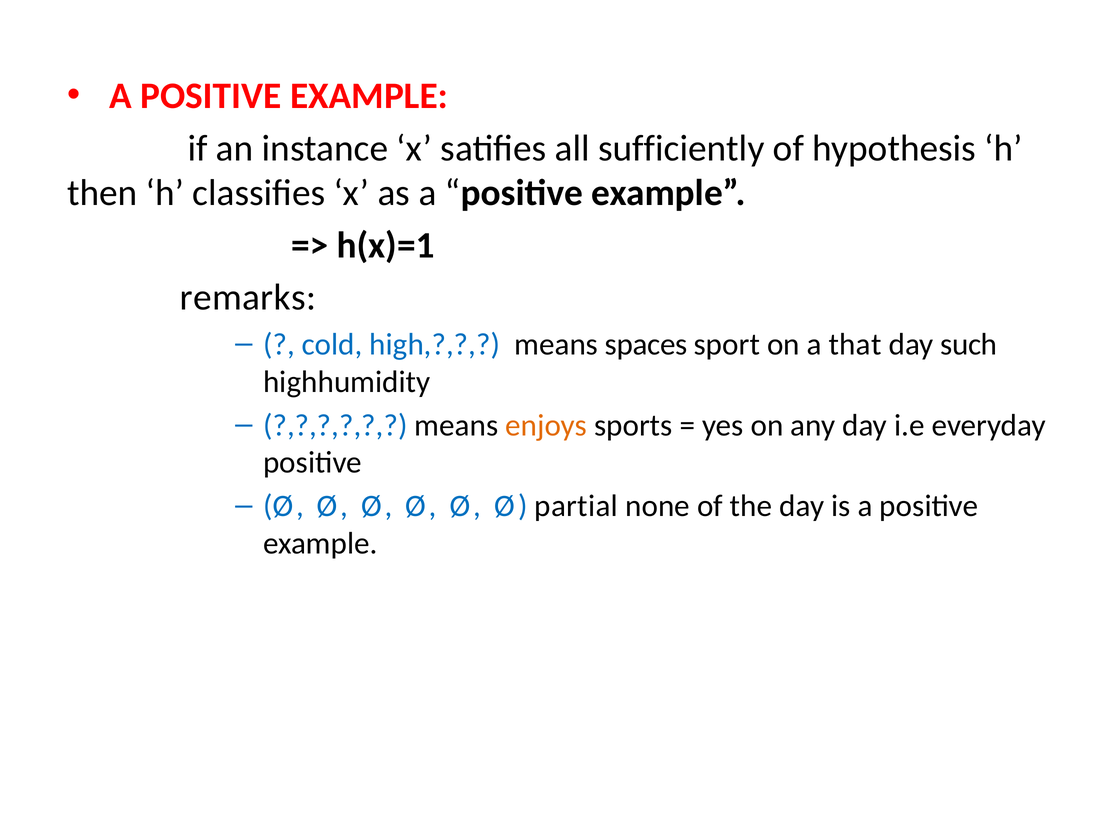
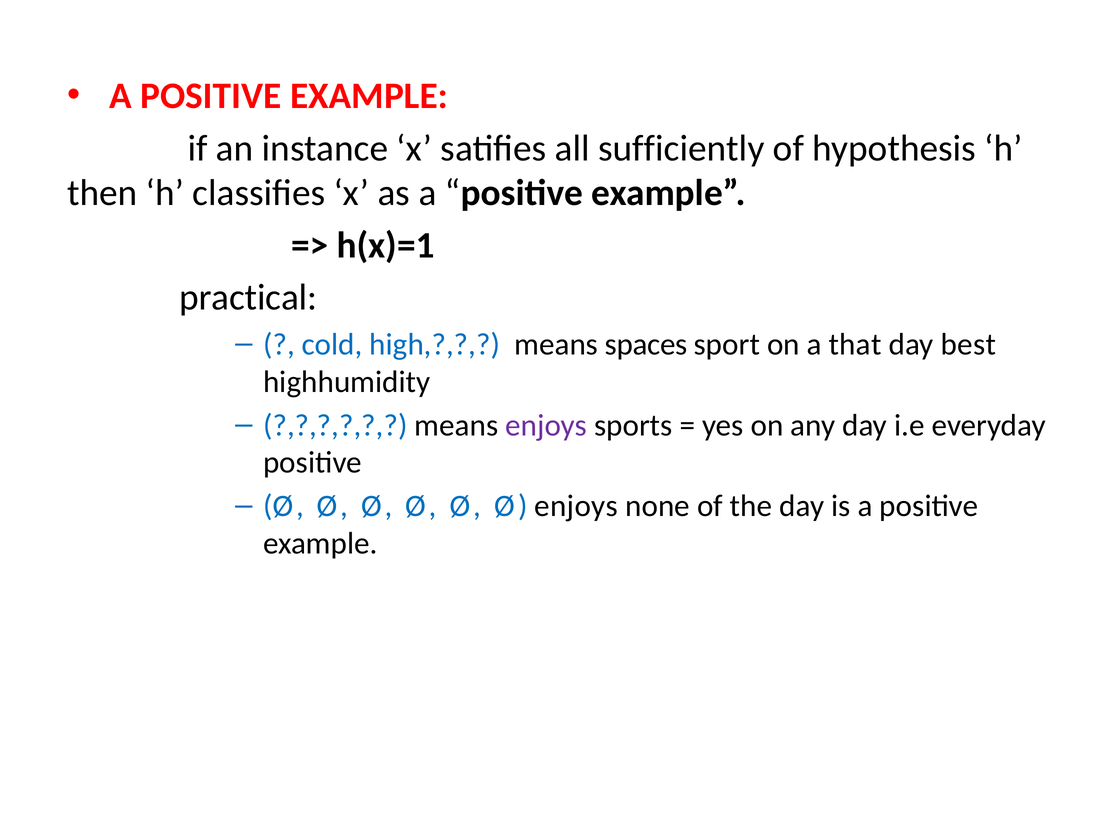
remarks: remarks -> practical (248, 298)
such: such -> best (968, 344)
enjoys colour: orange -> purple (546, 425)
Ø partial: partial -> enjoys (576, 506)
